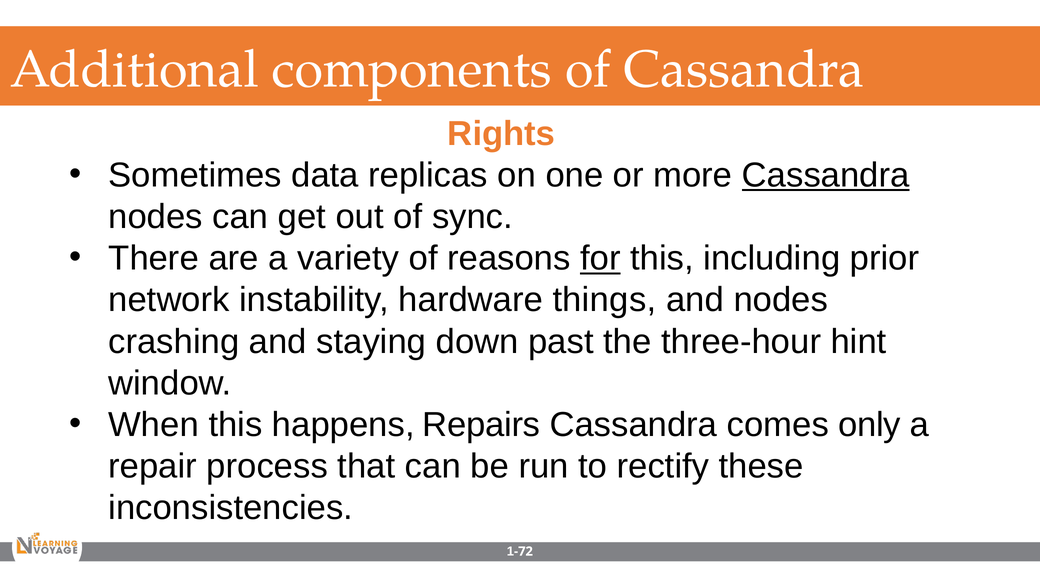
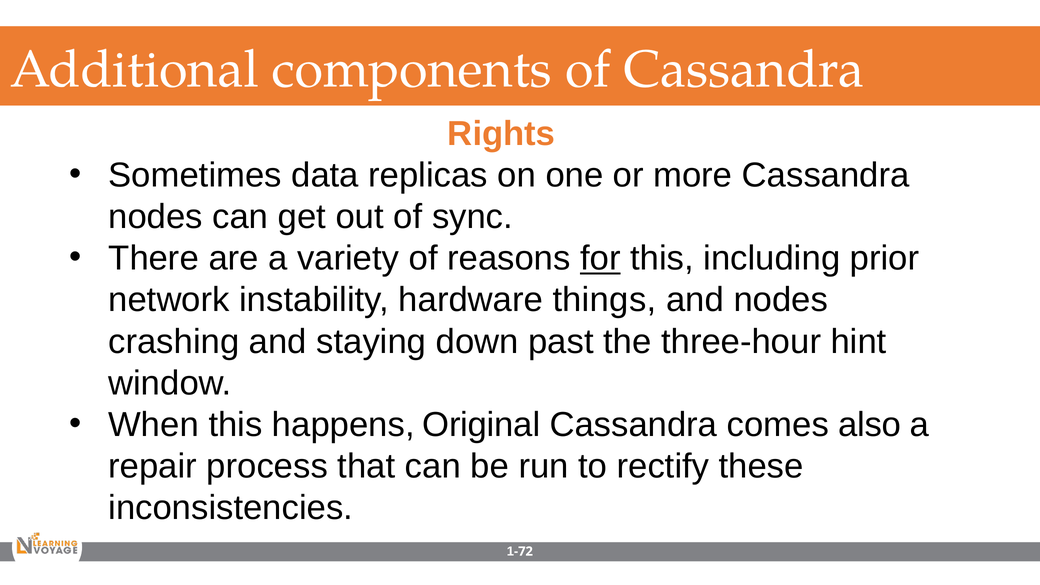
Cassandra underline: present -> none (826, 175)
Repairs: Repairs -> Original (481, 425)
only: only -> also (870, 425)
